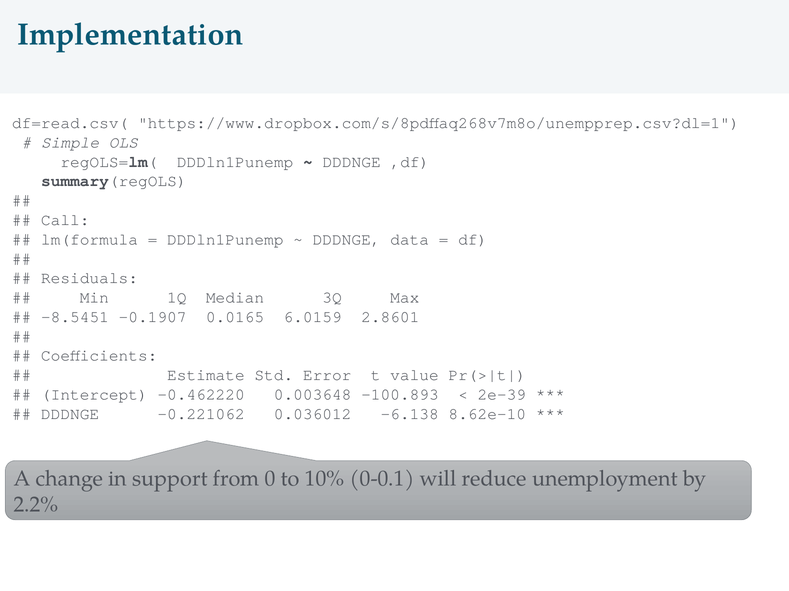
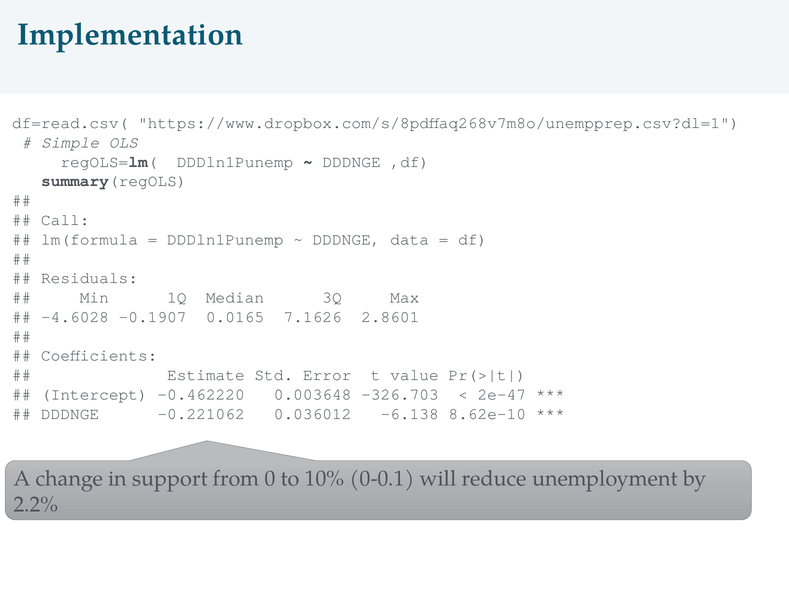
-8.5451: -8.5451 -> -4.6028 (75, 317)
6.0159: 6.0159 -> 7.1626 (313, 317)
-100.893: -100.893 -> -326.703 (400, 395)
2e-39: 2e-39 -> 2e-47 (502, 395)
